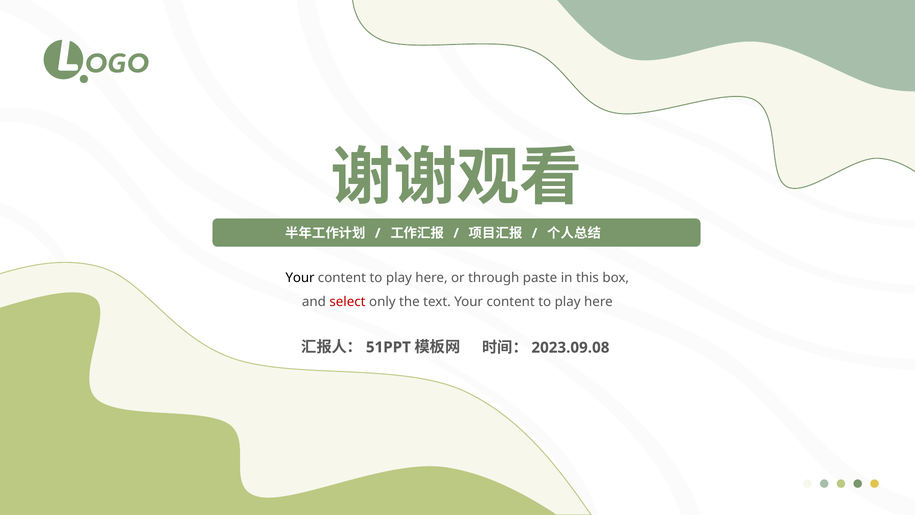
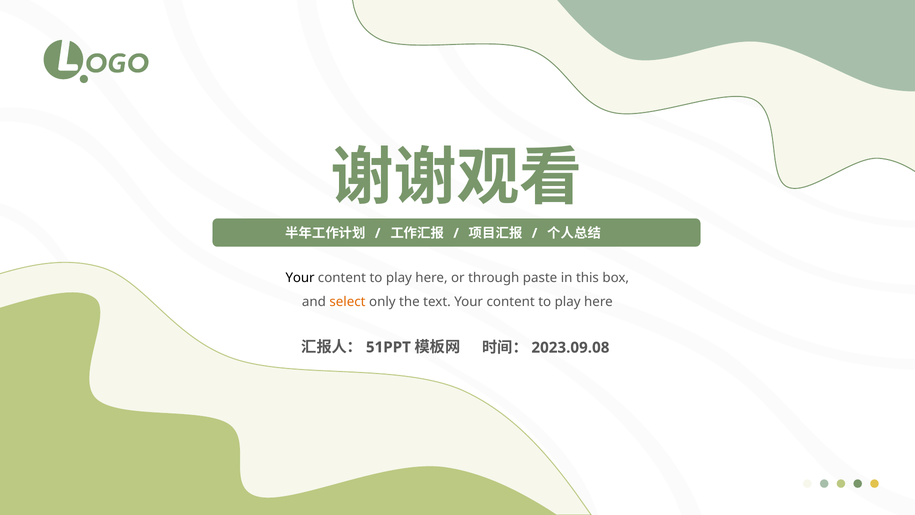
select colour: red -> orange (347, 301)
